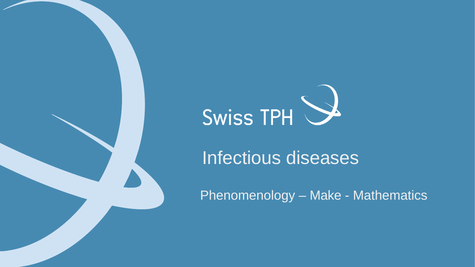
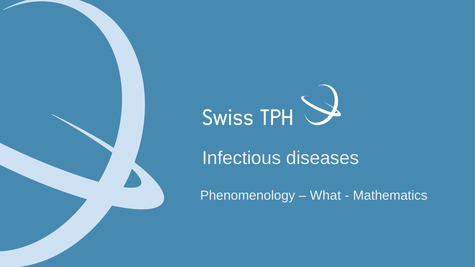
Make: Make -> What (325, 196)
